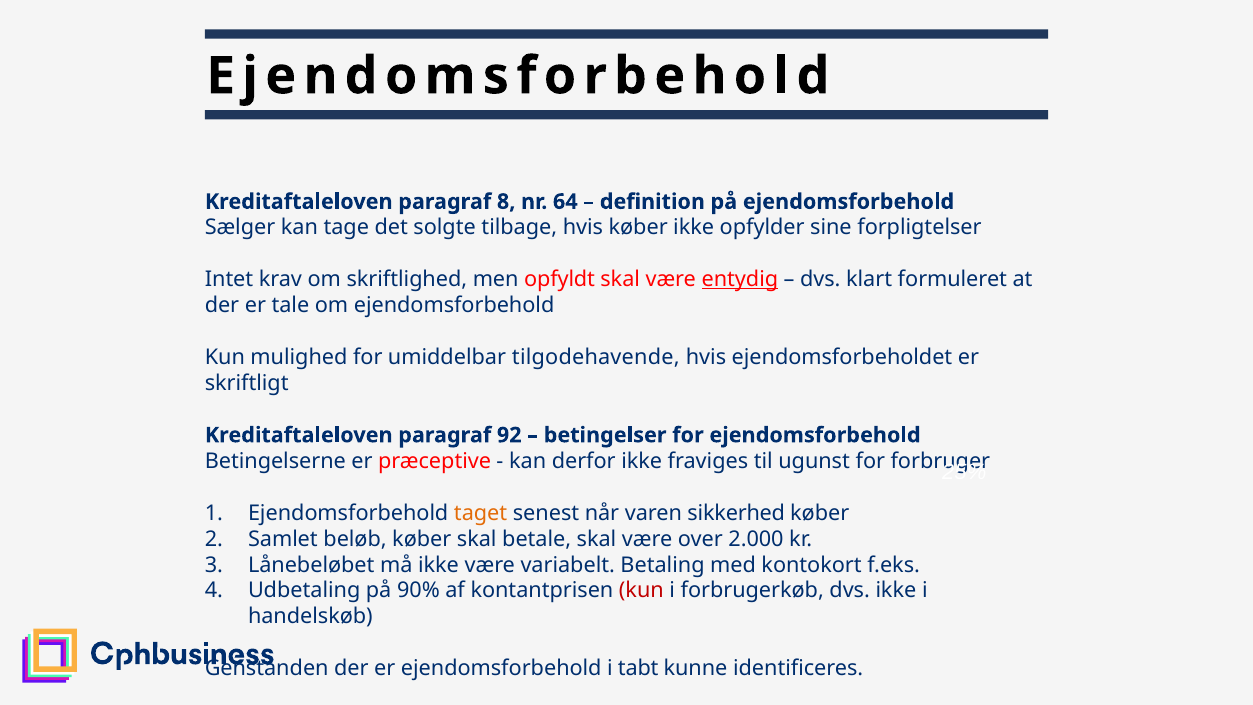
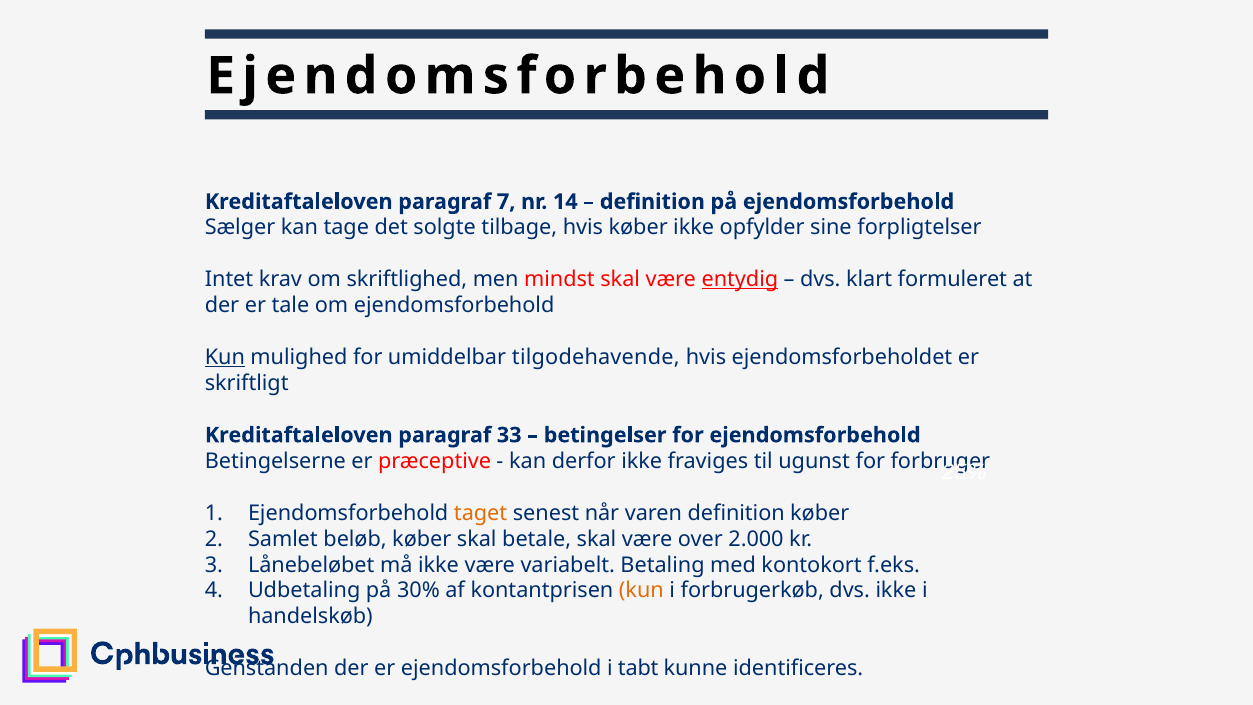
8: 8 -> 7 (506, 202)
64: 64 -> 14 (565, 202)
opfyldt: opfyldt -> mindst (559, 279)
Kun underline: none -> present (225, 357)
92: 92 -> 33 (509, 435)
varen sikkerhed: sikkerhed -> definition (736, 513)
90%: 90% -> 30% (418, 591)
kun colour: red -> orange (641, 591)
